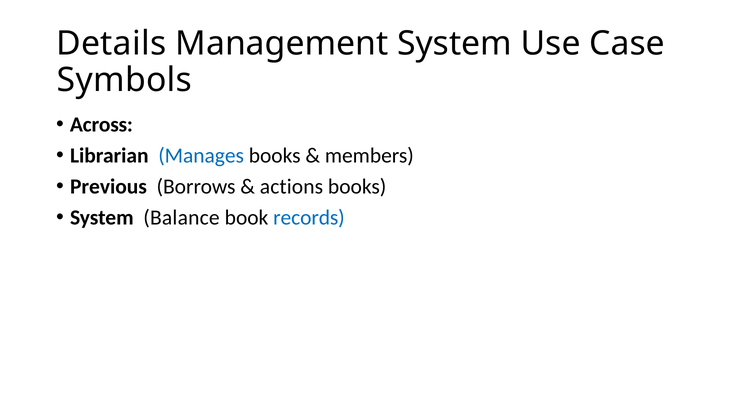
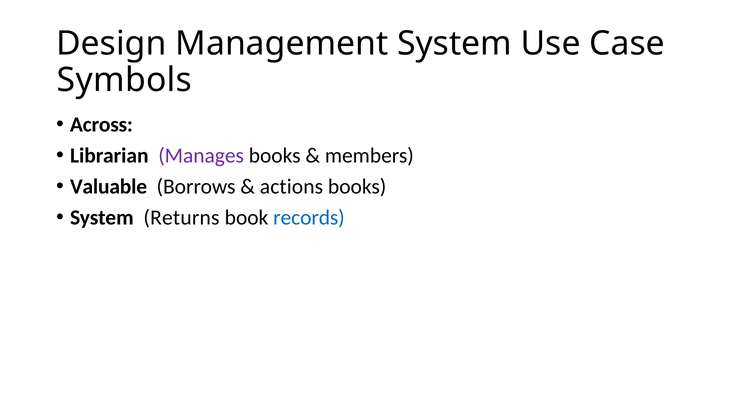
Details: Details -> Design (111, 44)
Manages colour: blue -> purple (201, 156)
Previous: Previous -> Valuable (109, 186)
Balance: Balance -> Returns (181, 217)
